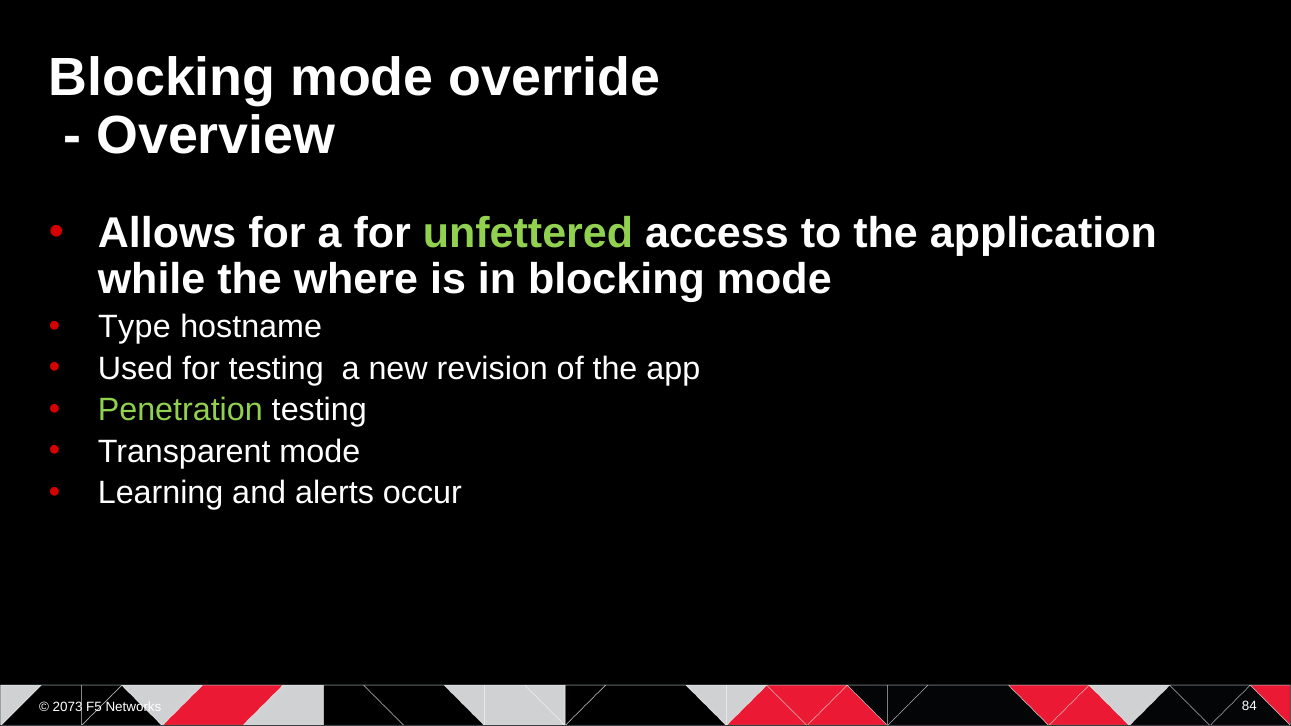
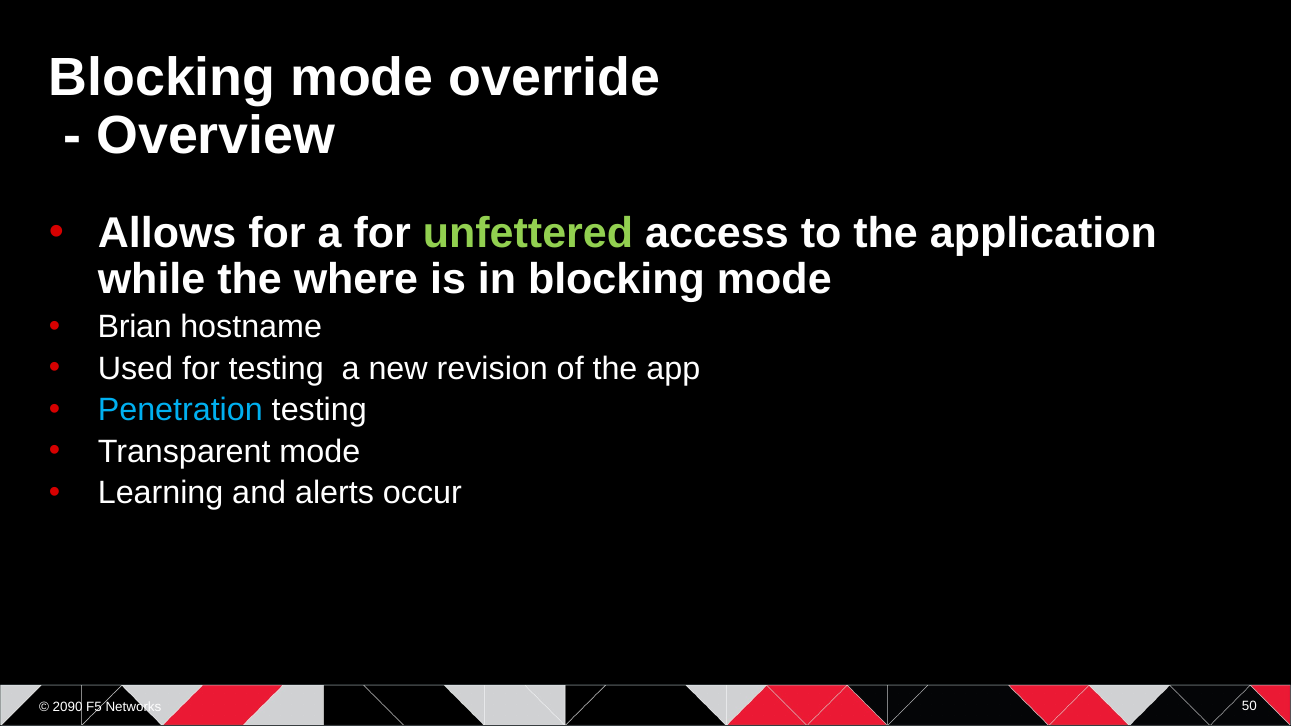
Type: Type -> Brian (135, 327)
Penetration colour: light green -> light blue (180, 410)
2073: 2073 -> 2090 (68, 707)
84: 84 -> 50 (1249, 706)
